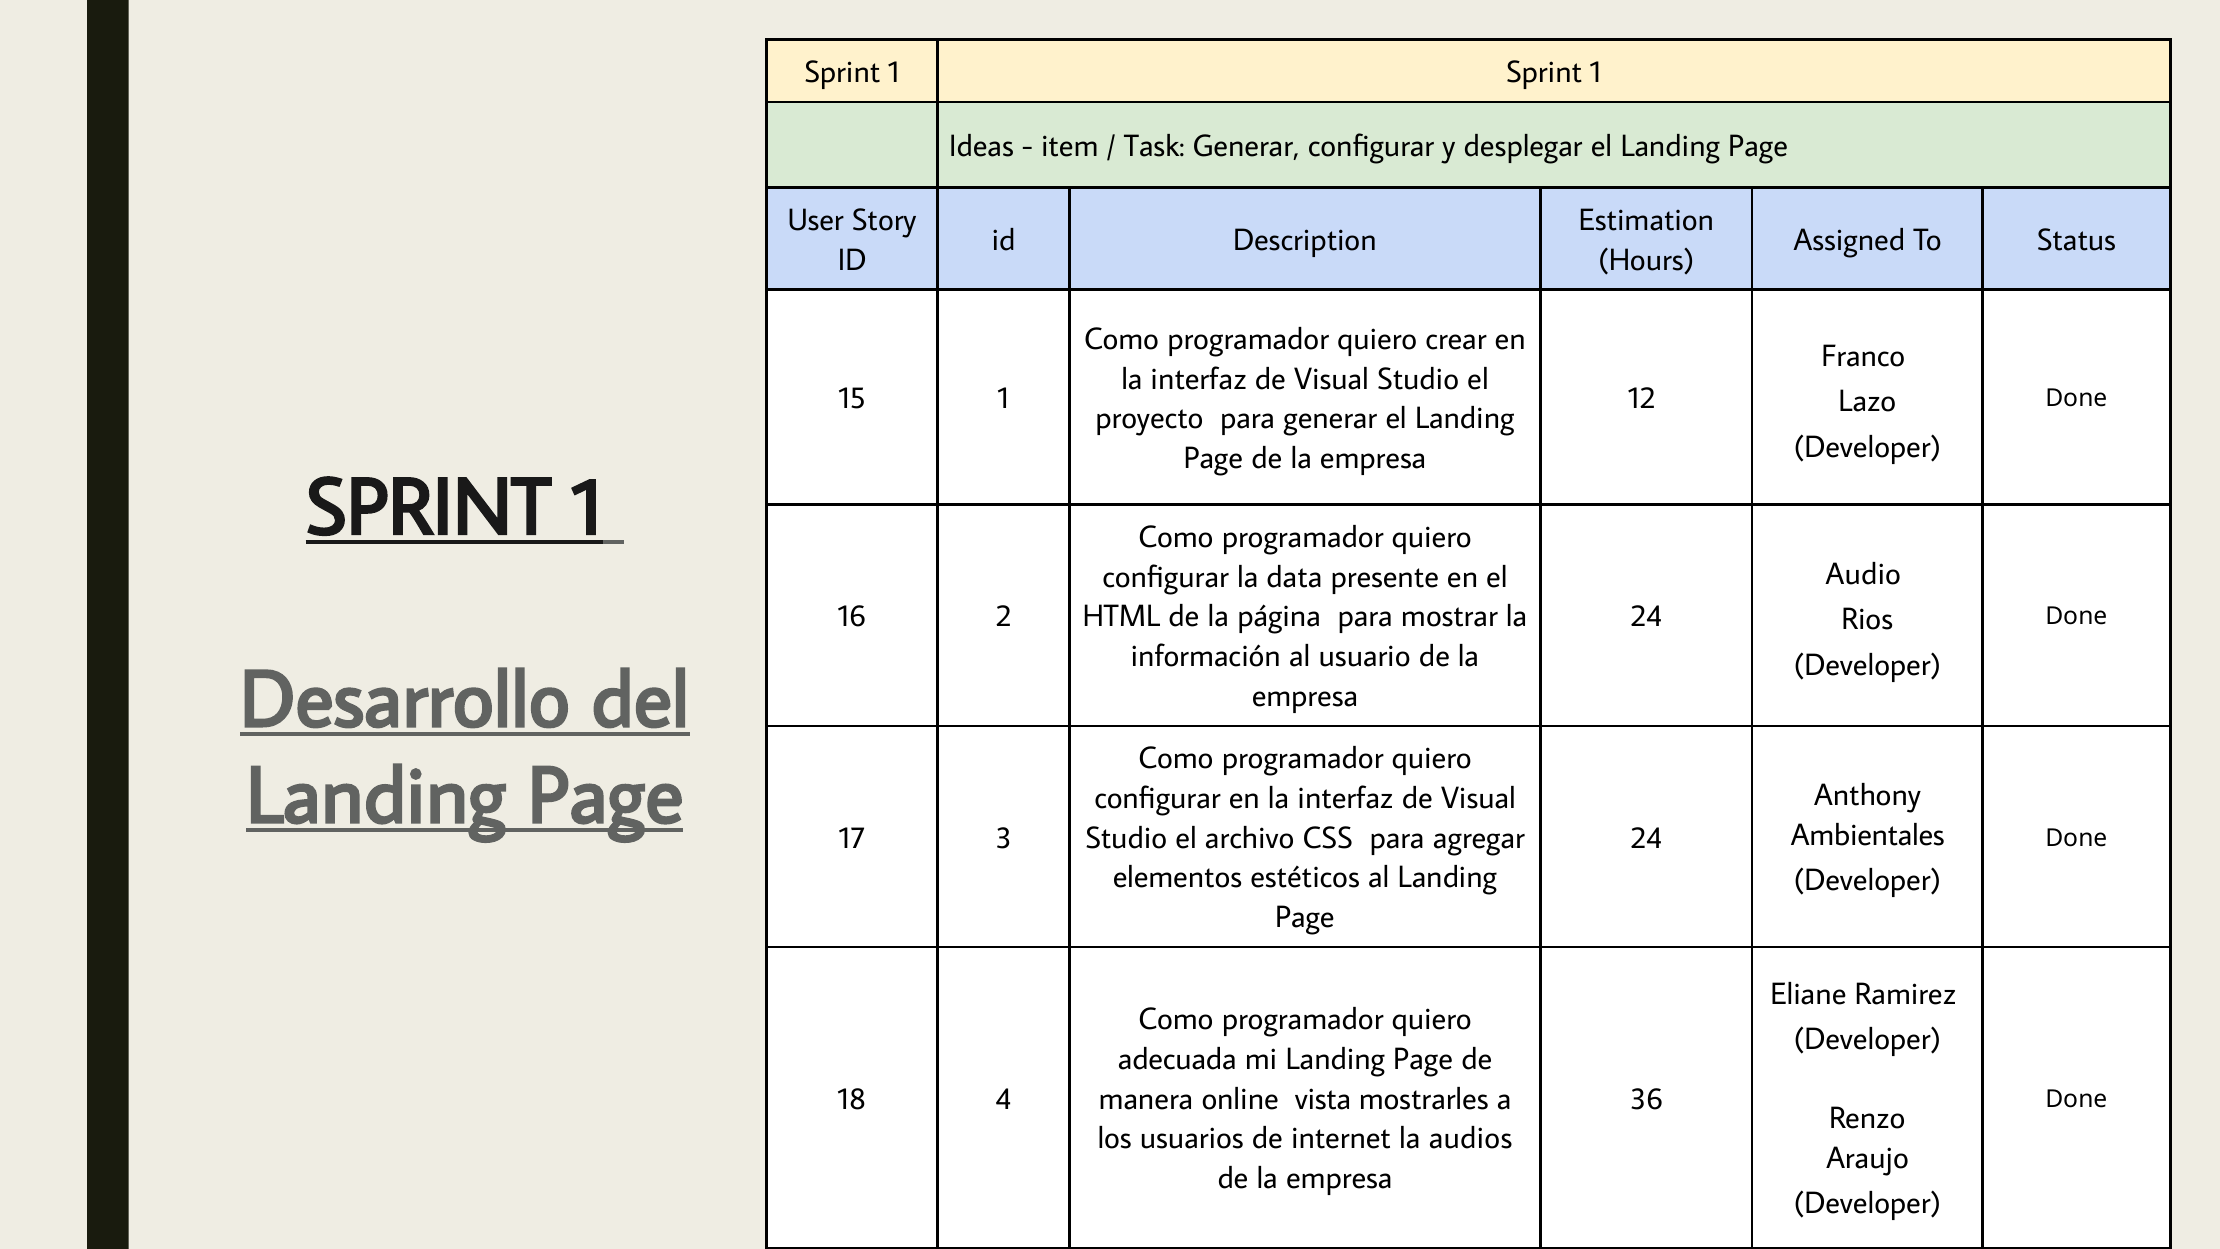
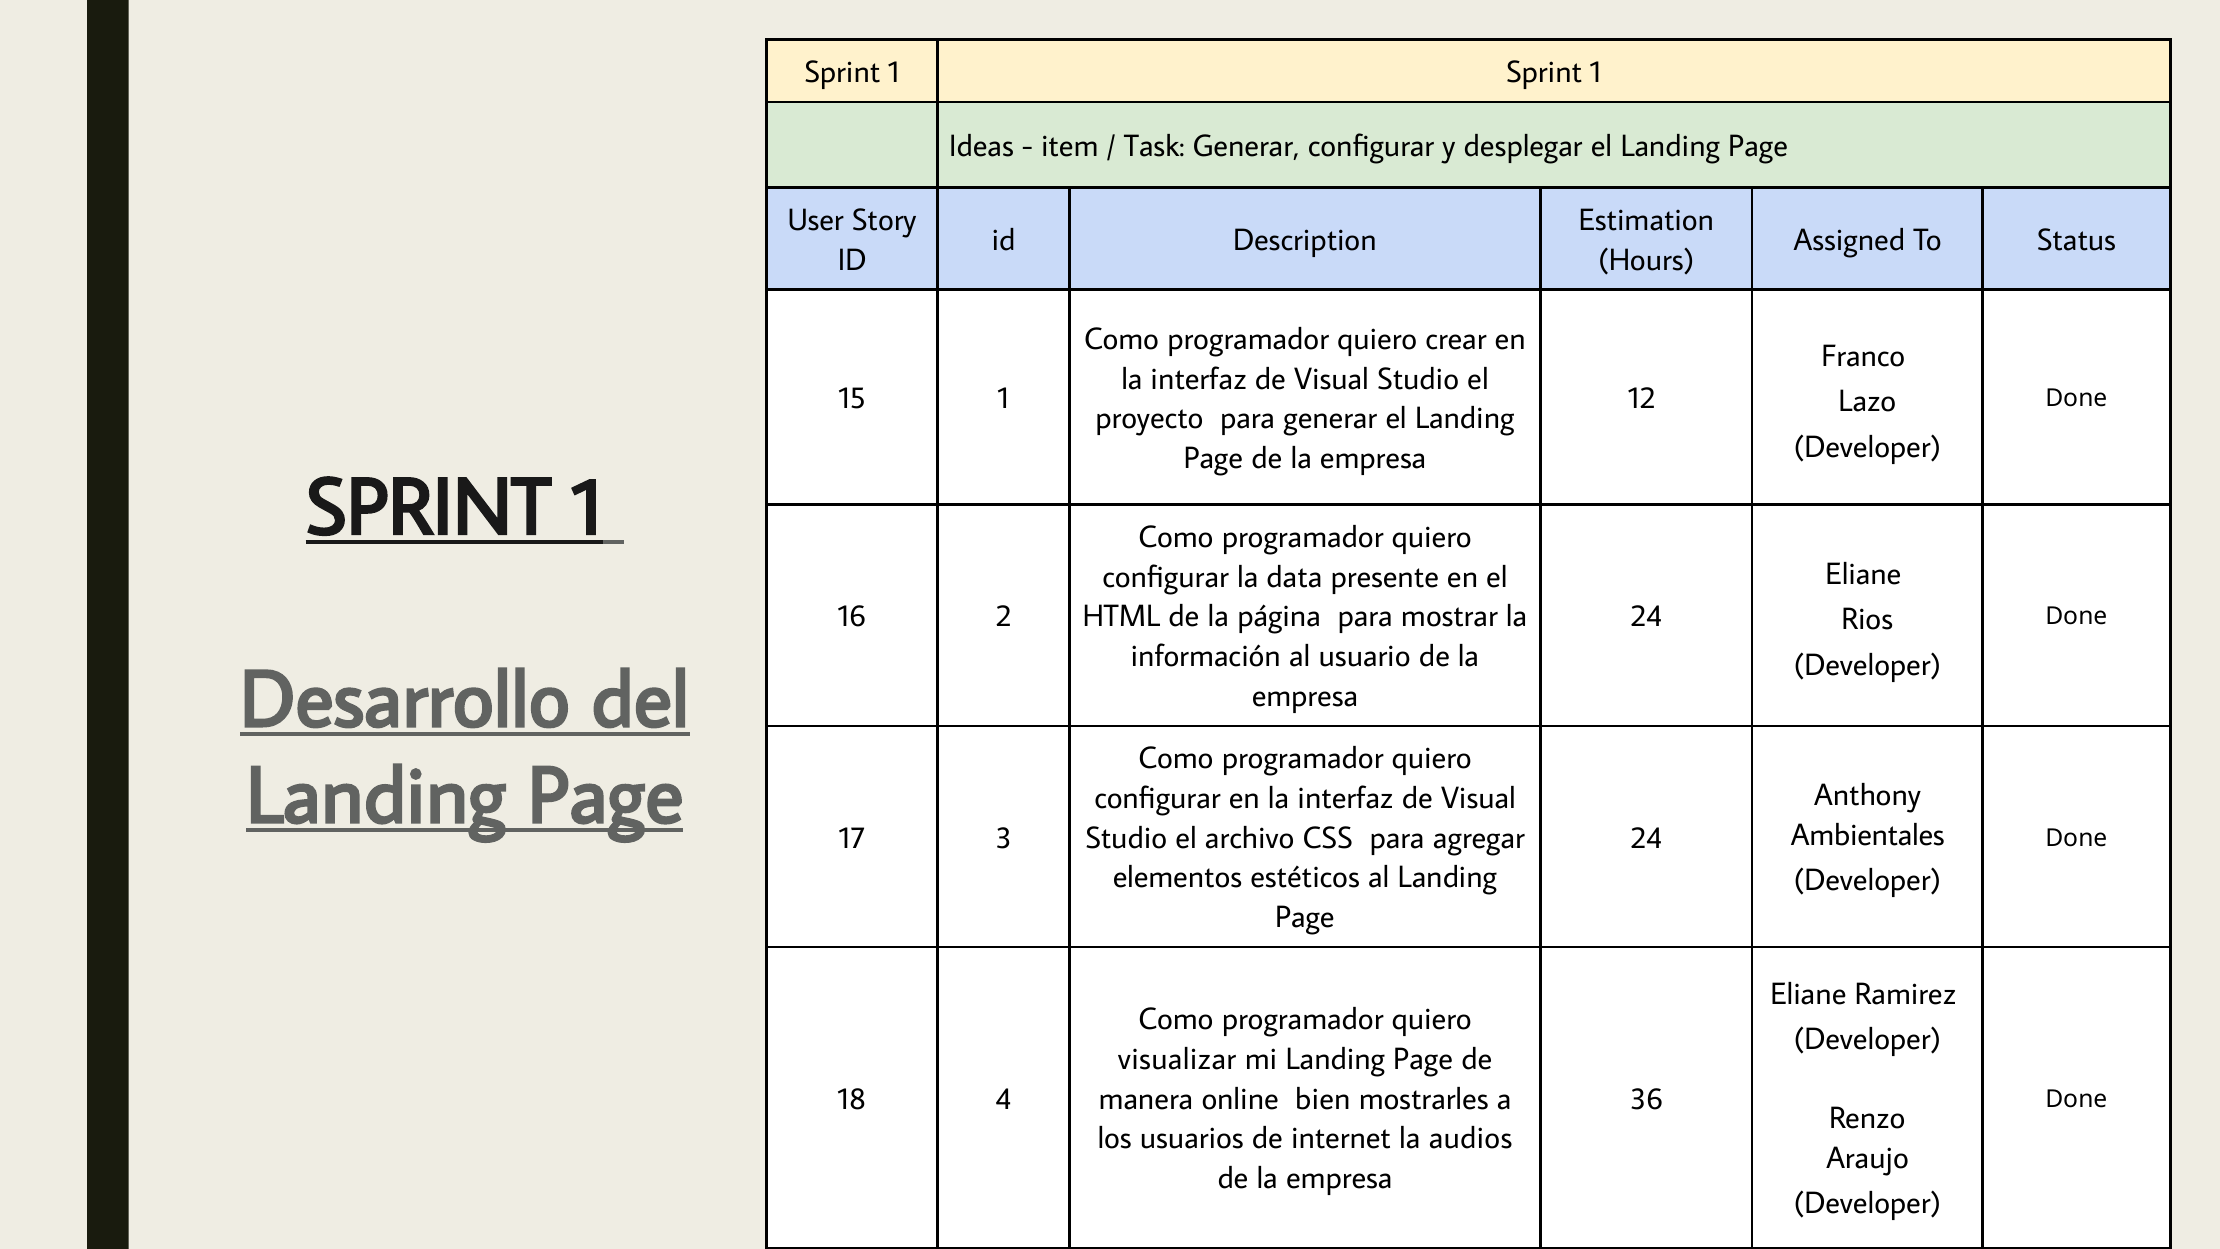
Audio: Audio -> Eliane (1863, 574)
adecuada: adecuada -> visualizar (1177, 1059)
vista: vista -> bien (1323, 1099)
